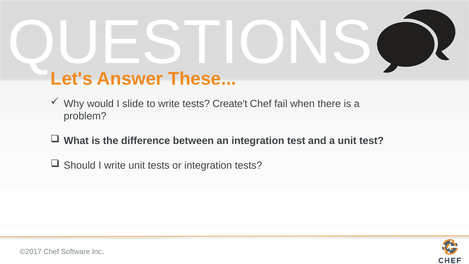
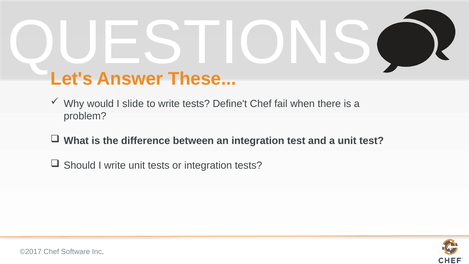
Create't: Create't -> Define't (230, 104)
